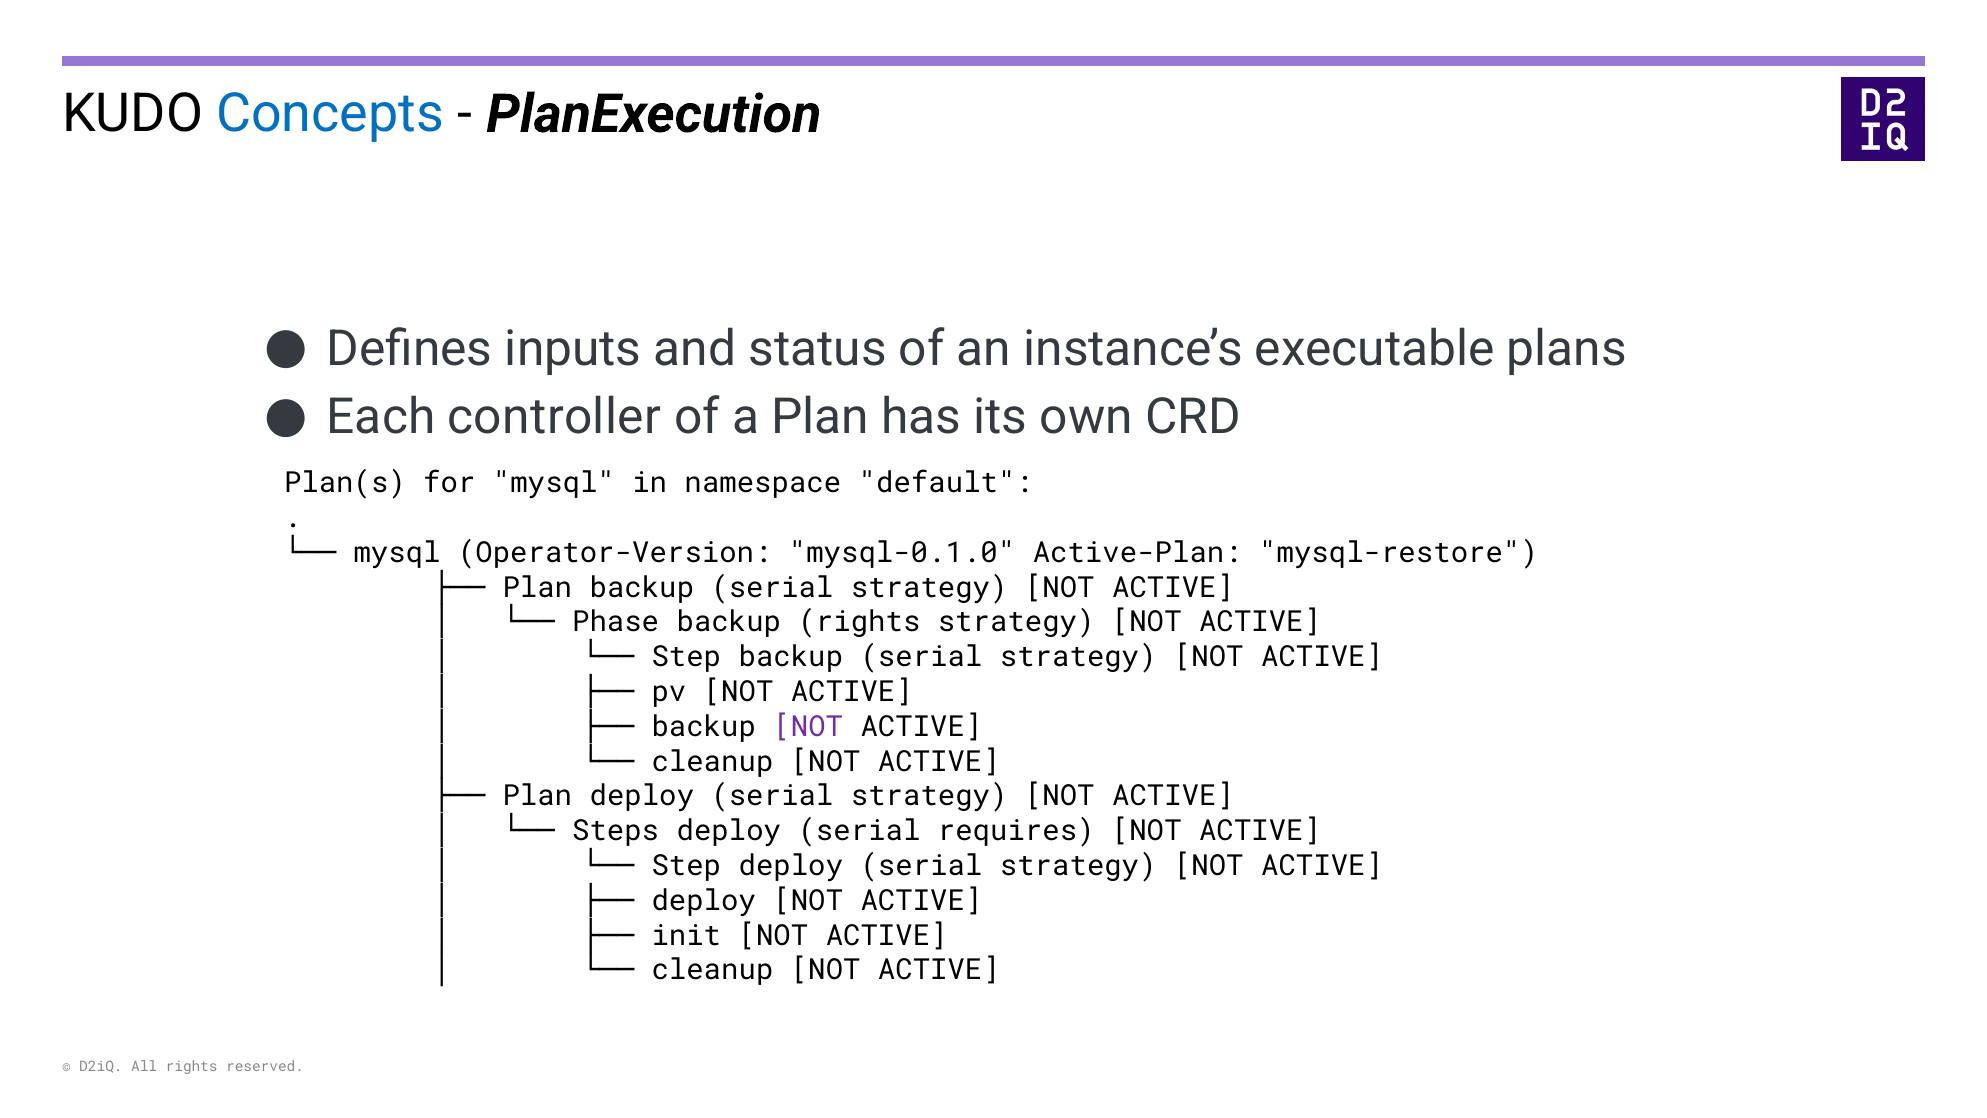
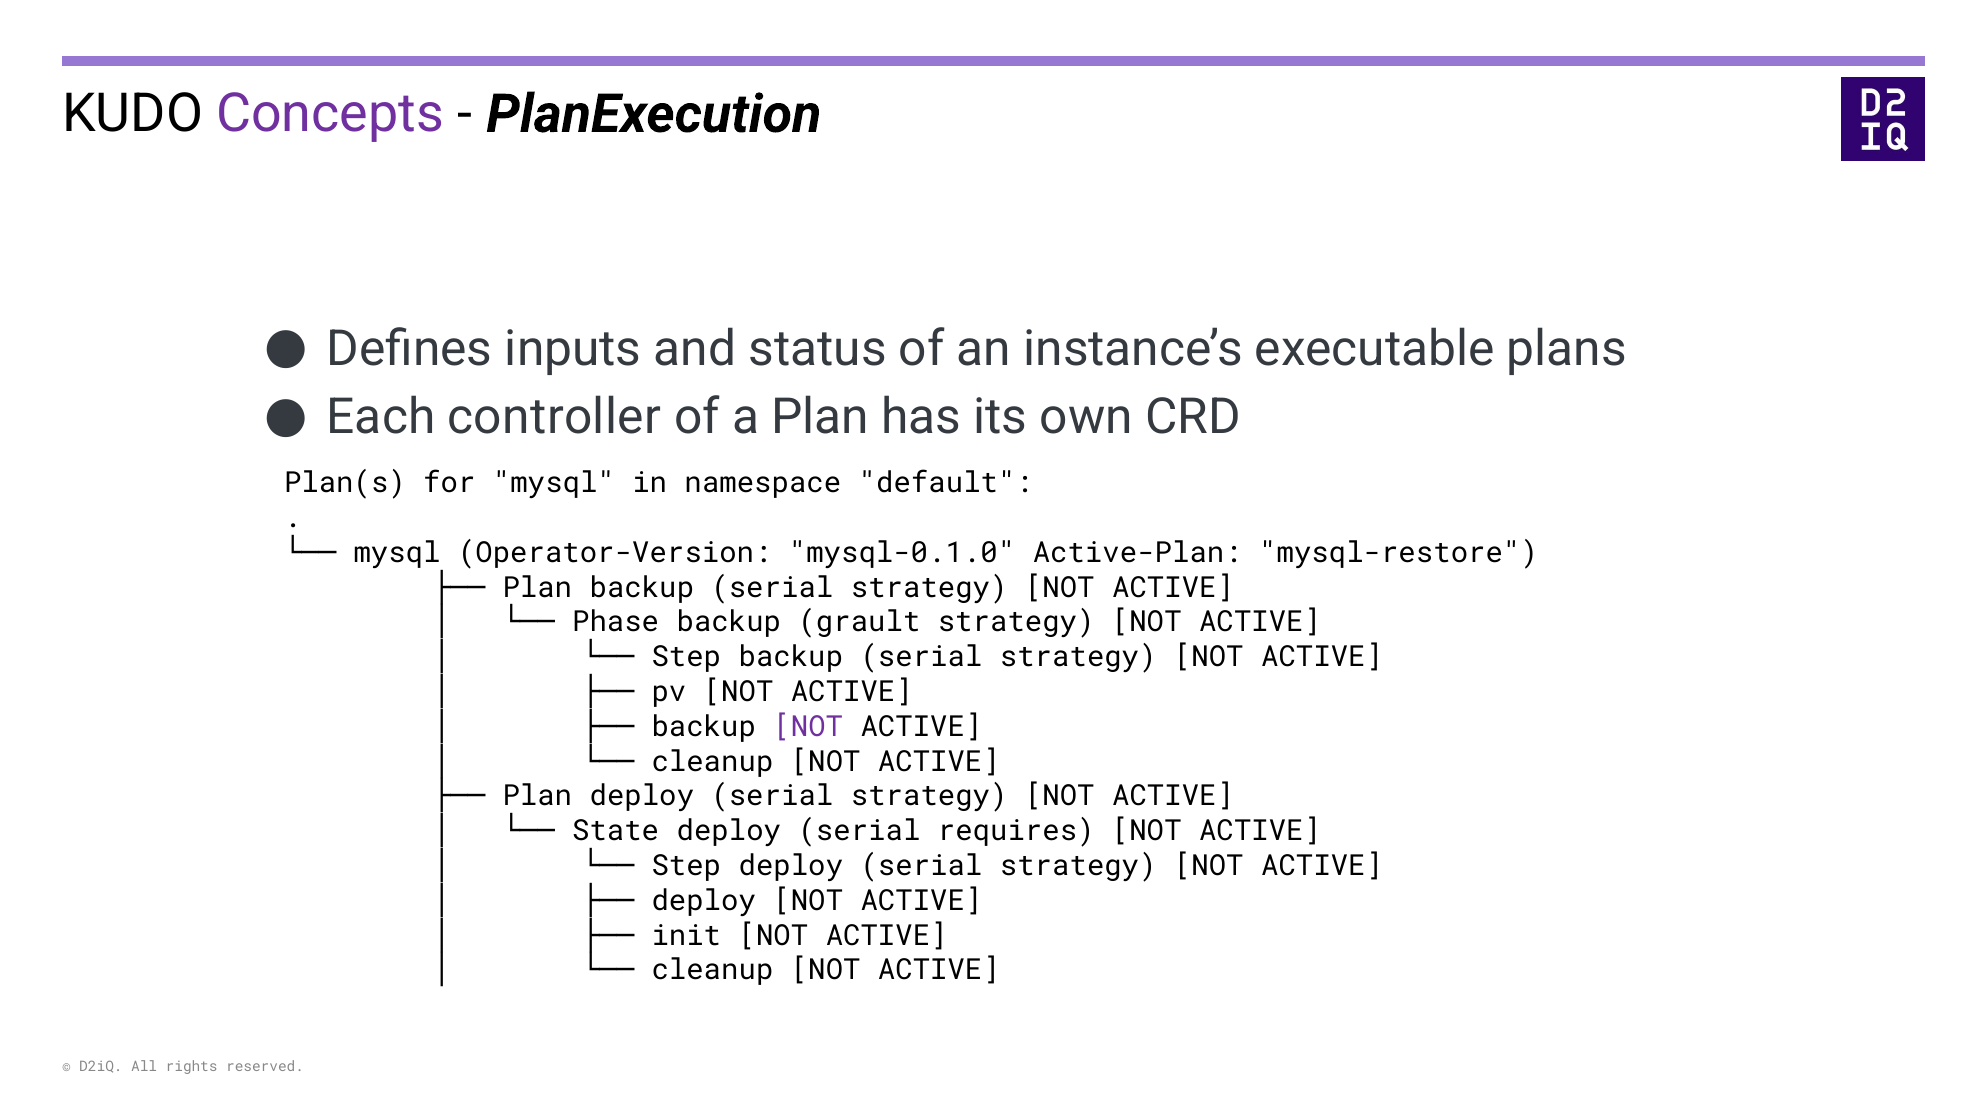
Concepts colour: blue -> purple (330, 114)
backup rights: rights -> grault (859, 622)
Steps: Steps -> State (616, 831)
